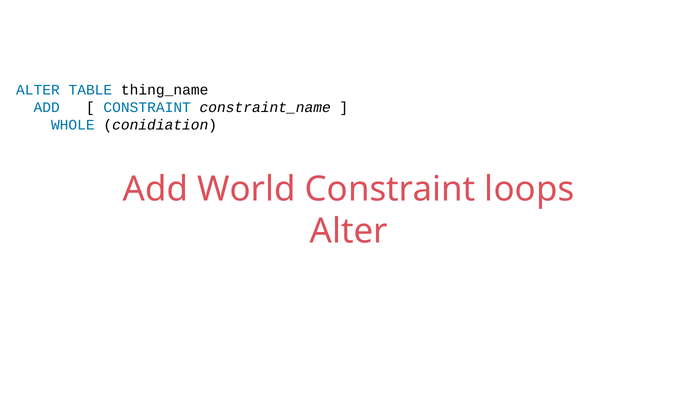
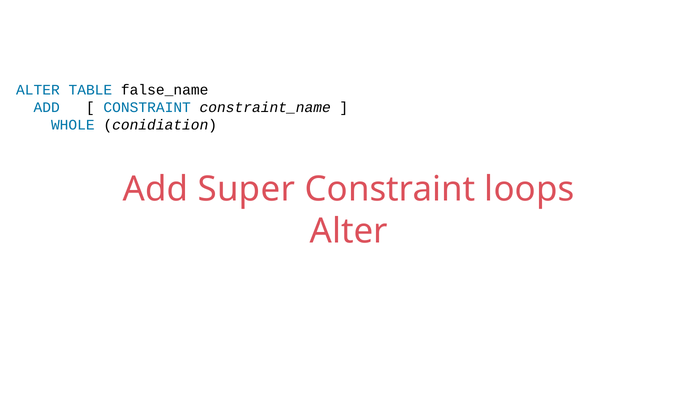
thing_name: thing_name -> false_name (165, 90)
World: World -> Super (246, 189)
